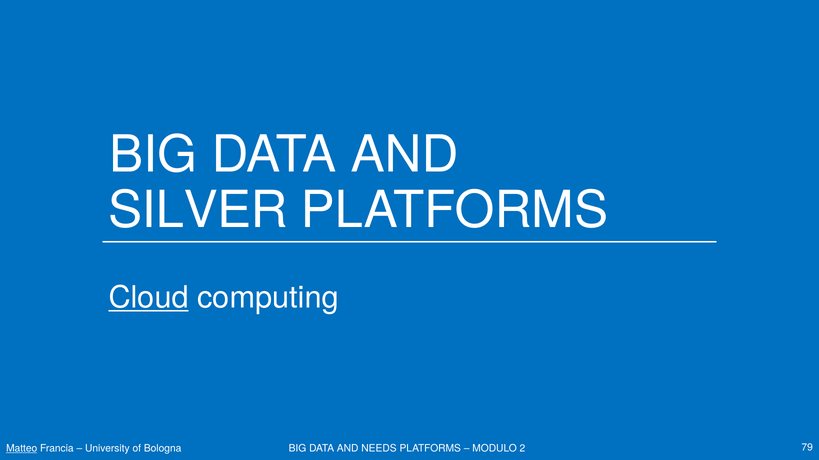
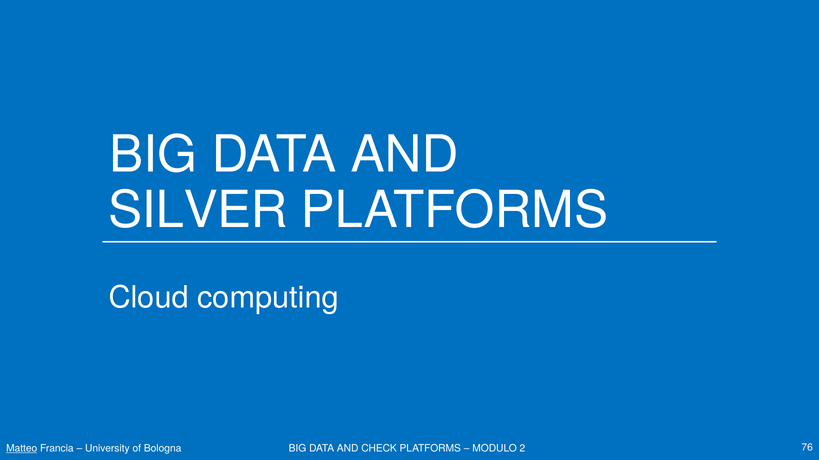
Cloud underline: present -> none (149, 298)
NEEDS: NEEDS -> CHECK (379, 449)
79: 79 -> 76 (807, 448)
